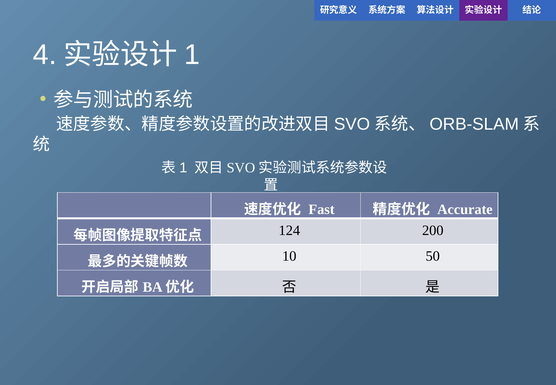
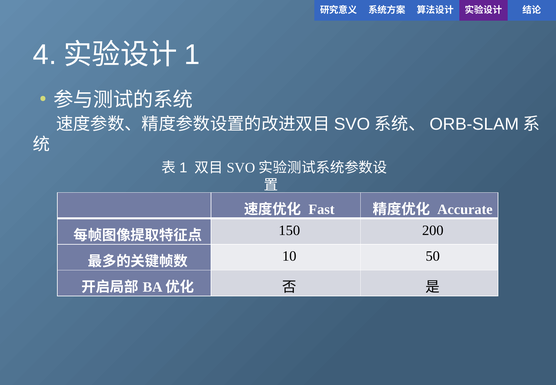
124: 124 -> 150 (289, 230)
